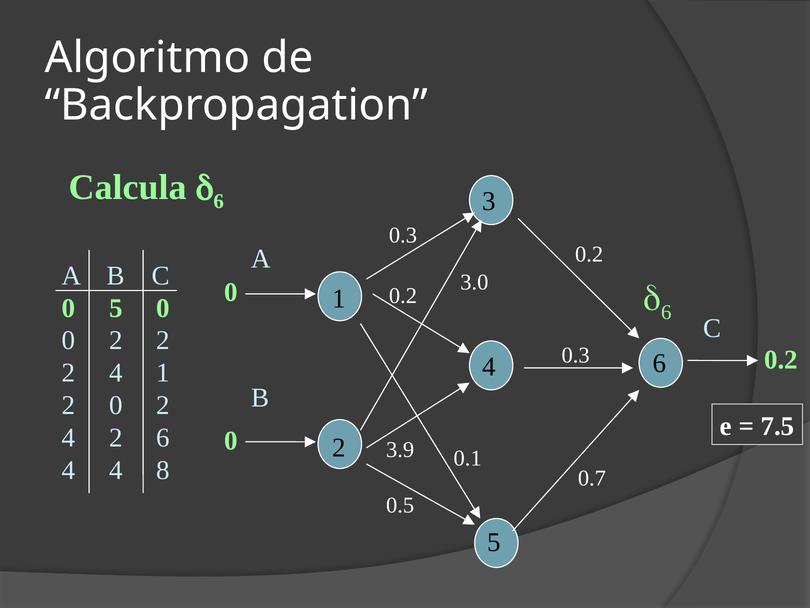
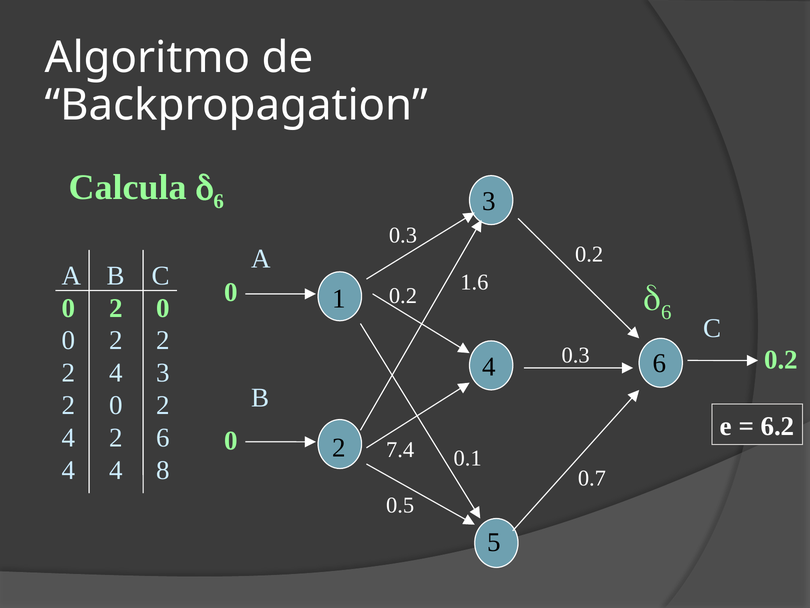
3.0: 3.0 -> 1.6 (474, 282)
5: 5 -> 2 (116, 308)
4 1: 1 -> 3 (163, 373)
7.5: 7.5 -> 6.2 (778, 426)
3.9: 3.9 -> 7.4 (400, 450)
